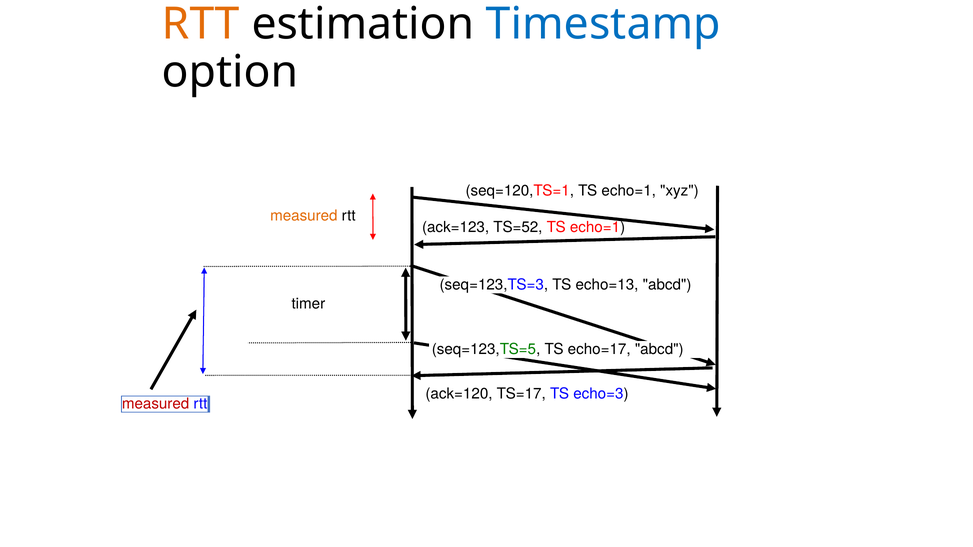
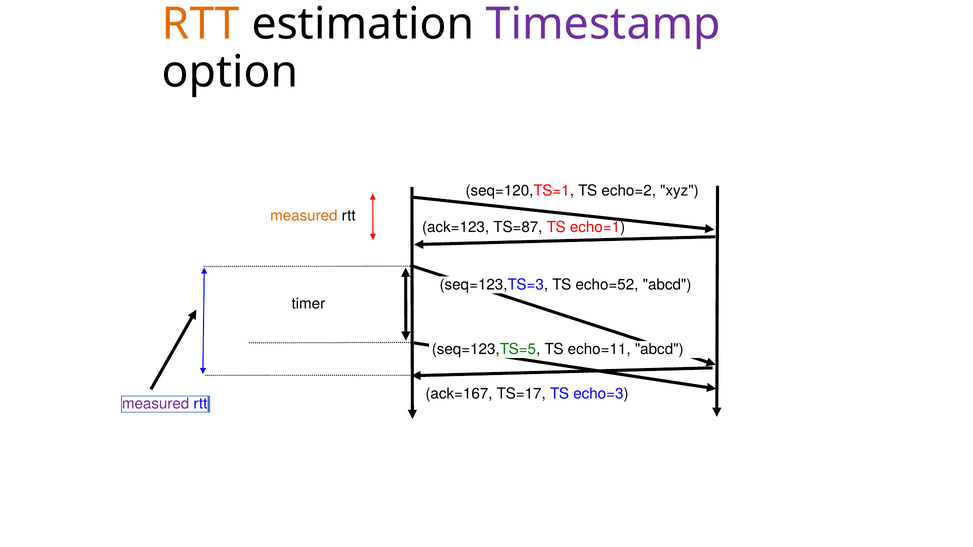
Timestamp colour: blue -> purple (603, 24)
seq=120,TS=1 TS echo=1: echo=1 -> echo=2 (629, 191)
TS=52: TS=52 -> TS=87 (518, 227)
echo=13: echo=13 -> echo=52 (607, 285)
echo=17: echo=17 -> echo=11 (599, 349)
ack=120: ack=120 -> ack=167 (459, 394)
measured colour: red -> purple (156, 404)
